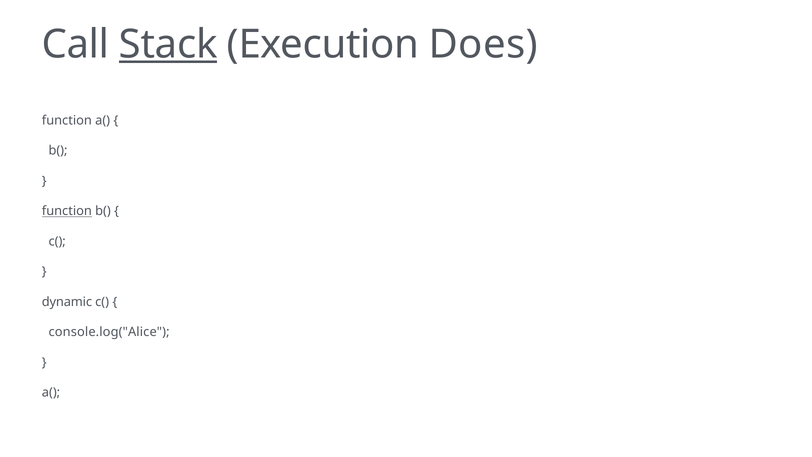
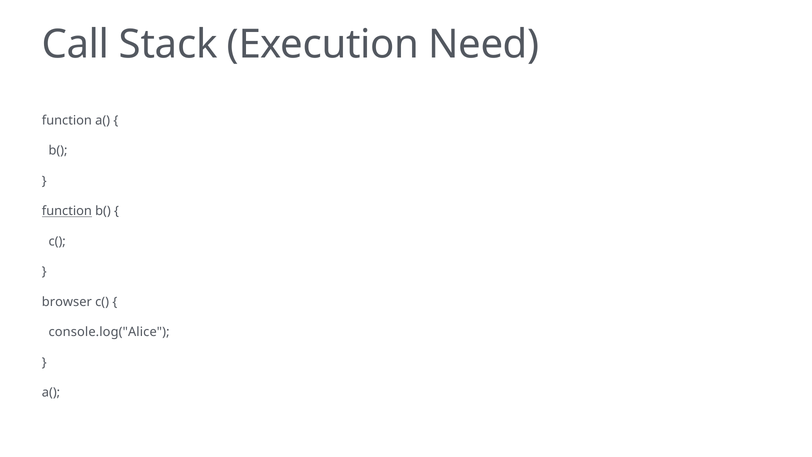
Stack underline: present -> none (168, 44)
Does: Does -> Need (484, 44)
dynamic: dynamic -> browser (67, 302)
